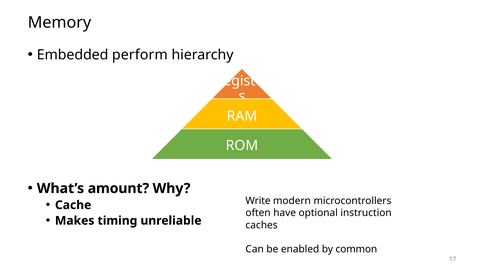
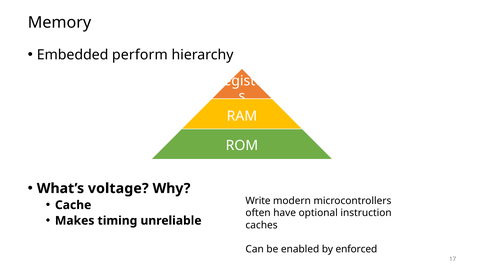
amount: amount -> voltage (118, 189)
common: common -> enforced (356, 249)
